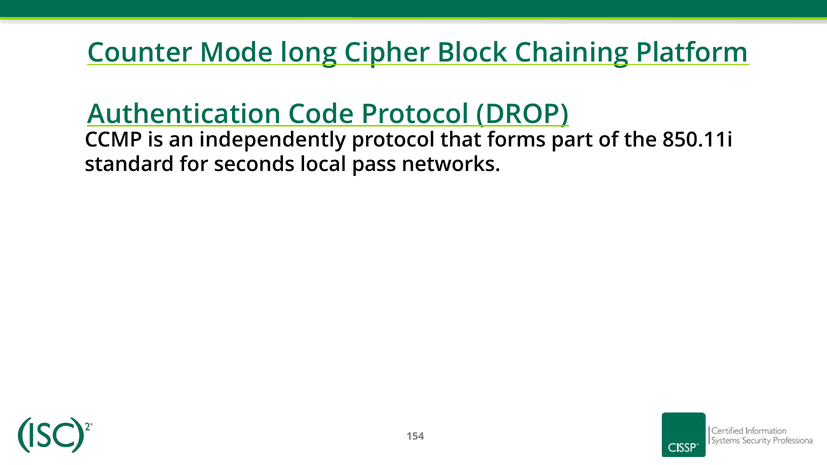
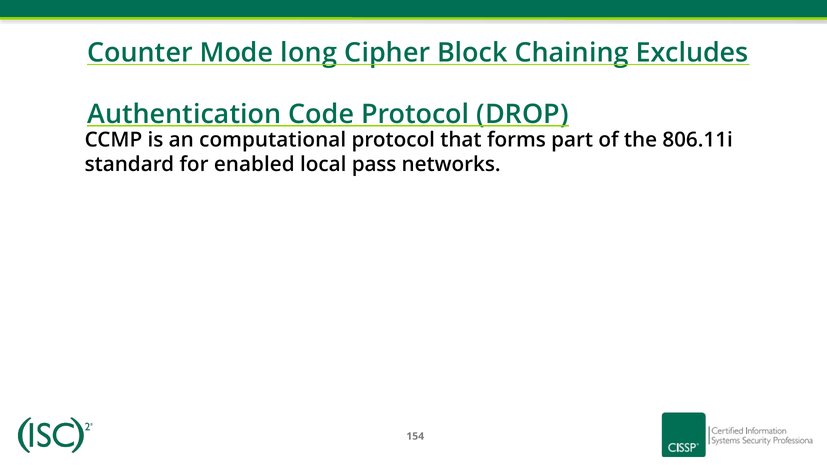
Platform: Platform -> Excludes (692, 53)
independently: independently -> computational (273, 140)
850.11i: 850.11i -> 806.11i (698, 140)
seconds: seconds -> enabled (254, 165)
